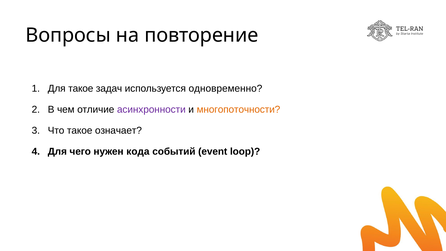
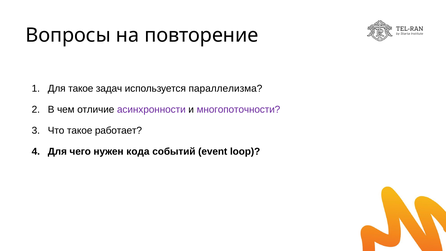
одновременно: одновременно -> параллелизма (225, 88)
многопоточности colour: orange -> purple (238, 109)
означает: означает -> работает (118, 131)
